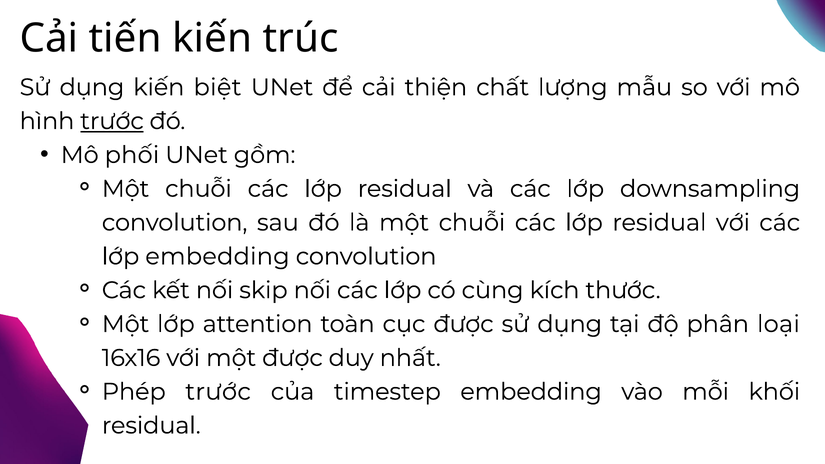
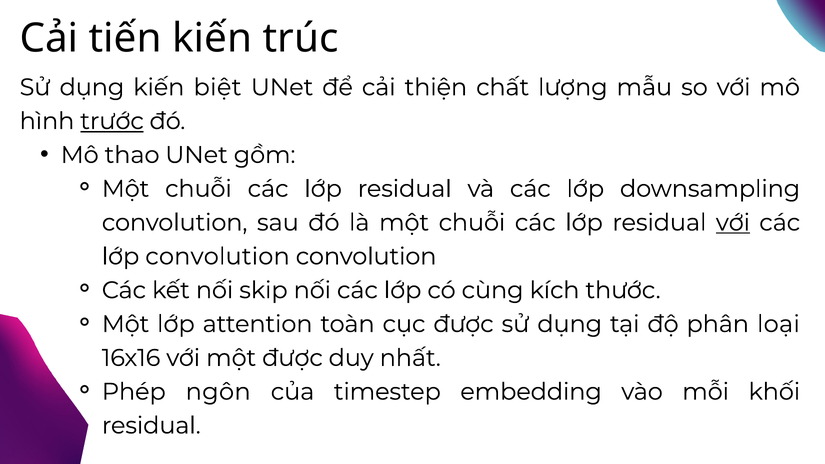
phối: phối -> thao (132, 155)
với underline: none -> present (733, 223)
lớp embedding: embedding -> convolution (218, 256)
Phép trước: trước -> ngôn (218, 392)
